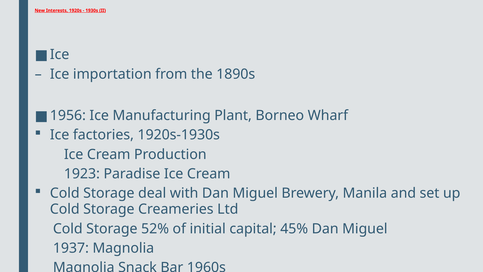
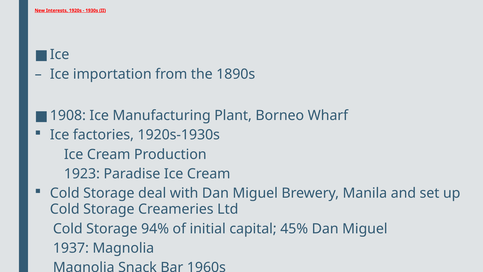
1956: 1956 -> 1908 (68, 115)
52%: 52% -> 94% (155, 228)
